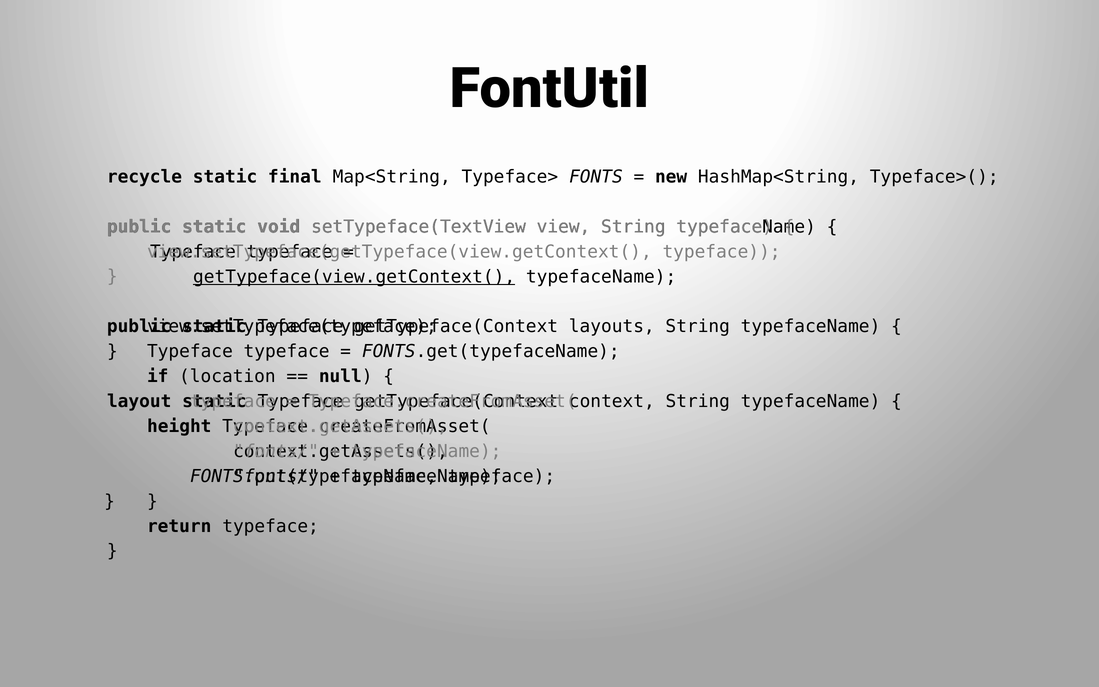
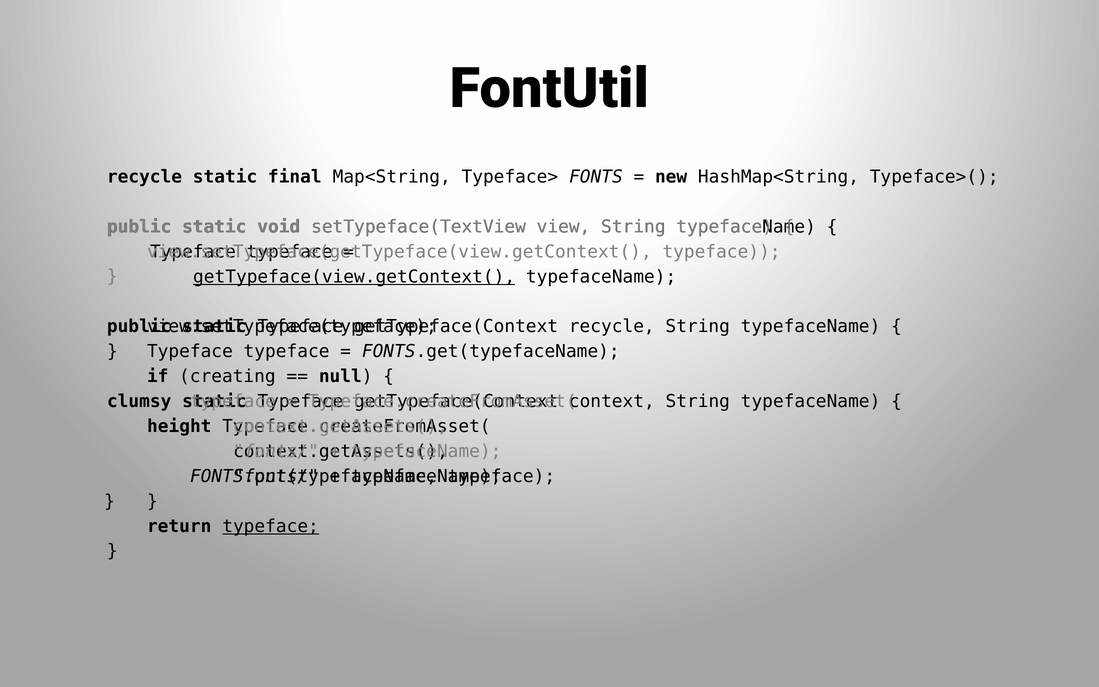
layouts: layouts -> recycle (612, 326)
location: location -> creating (227, 376)
layout: layout -> clumsy (139, 401)
typeface underline: none -> present (271, 526)
